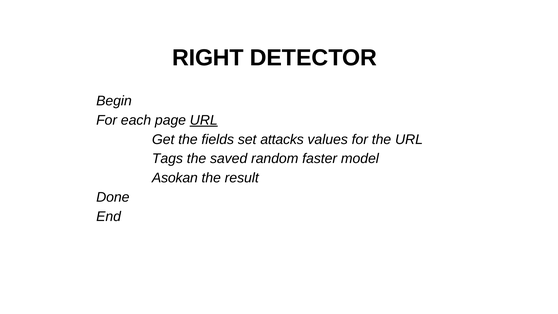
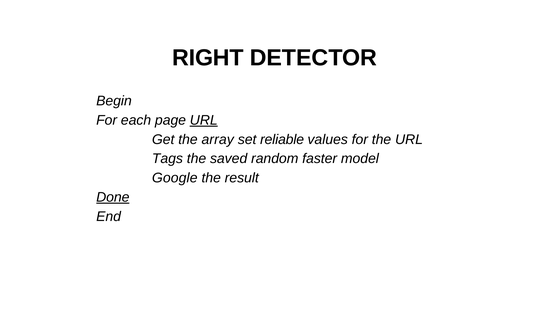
fields: fields -> array (218, 139)
attacks: attacks -> reliable (282, 139)
Asokan: Asokan -> Google (175, 178)
Done underline: none -> present (113, 197)
